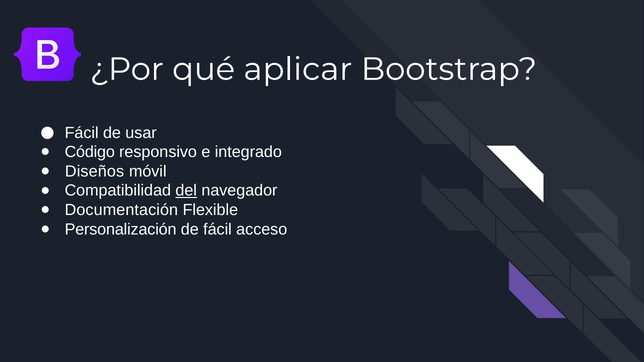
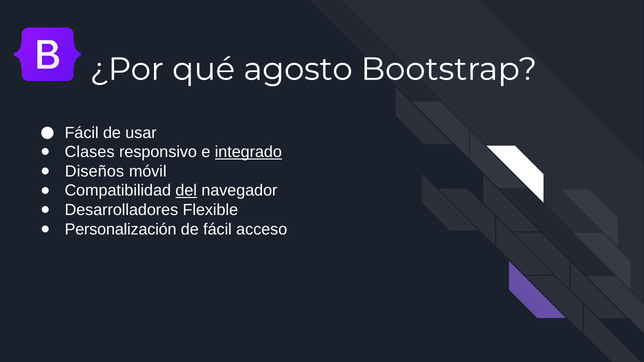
aplicar: aplicar -> agosto (298, 69)
Código: Código -> Clases (90, 152)
integrado underline: none -> present (248, 152)
Documentación: Documentación -> Desarrolladores (121, 210)
